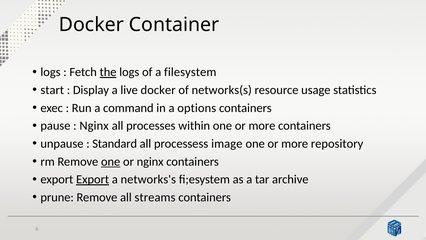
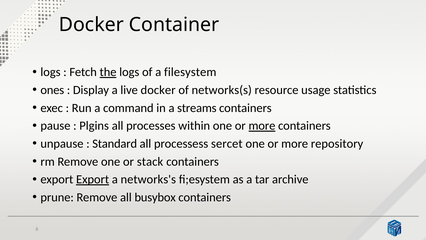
start: start -> ones (52, 90)
options: options -> streams (197, 108)
Nginx: Nginx -> Plgins (94, 126)
more underline: none -> present (262, 126)
image: image -> sercet (227, 143)
one underline: present -> none (111, 161)
or nginx: nginx -> stack (150, 161)
streams: streams -> busybox (155, 197)
